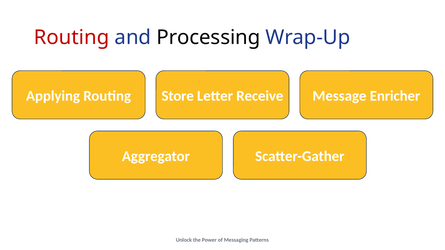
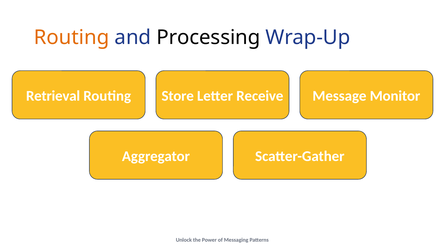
Routing colour: red -> orange (72, 37)
Applying: Applying -> Retrieval (53, 96)
Enricher: Enricher -> Monitor (395, 96)
